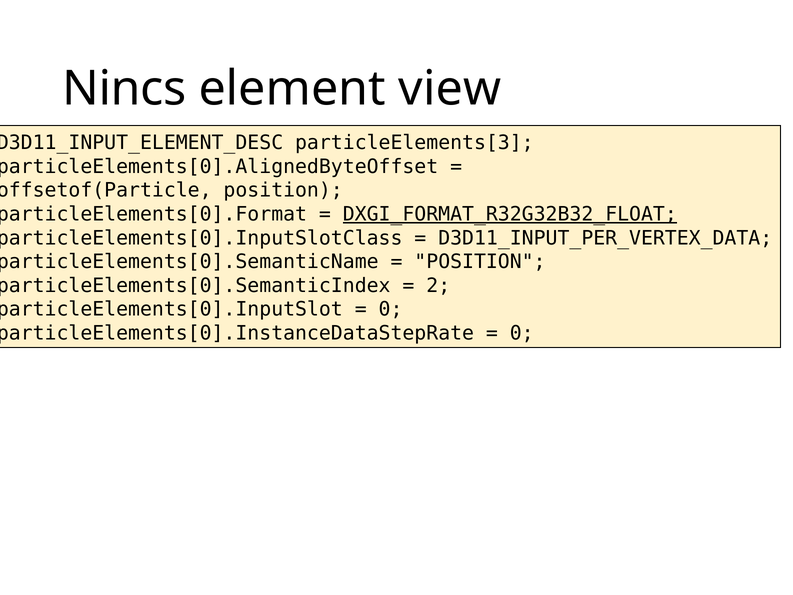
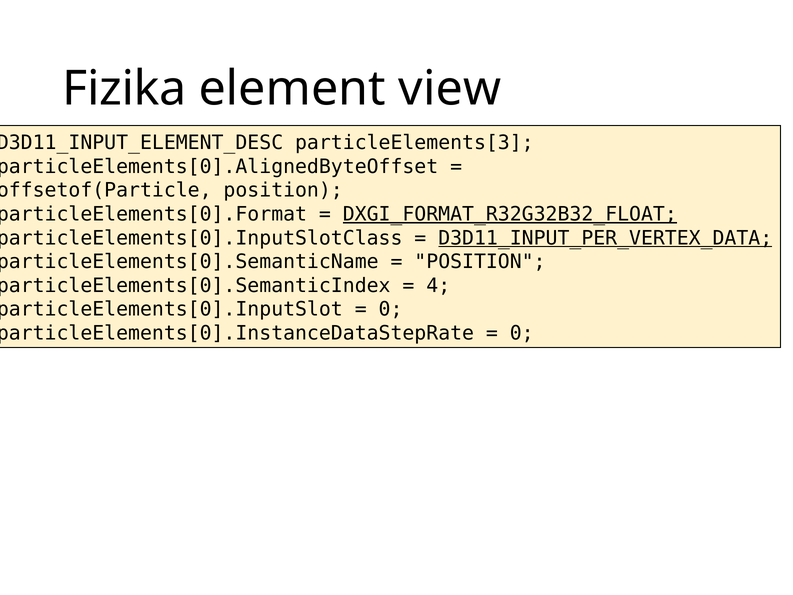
Nincs: Nincs -> Fizika (124, 89)
D3D11_INPUT_PER_VERTEX_DATA underline: none -> present (605, 238)
2: 2 -> 4 (438, 285)
